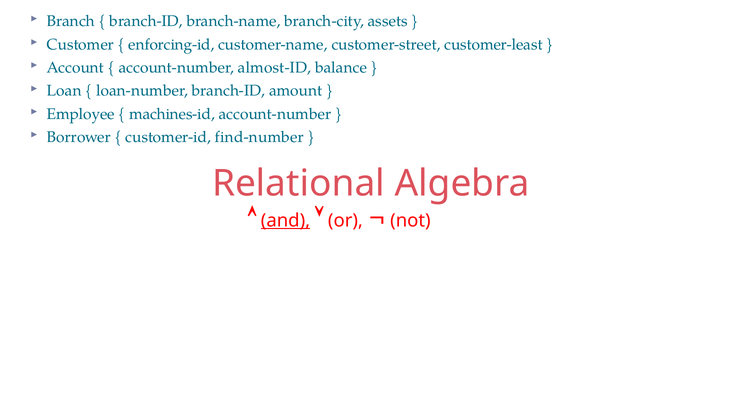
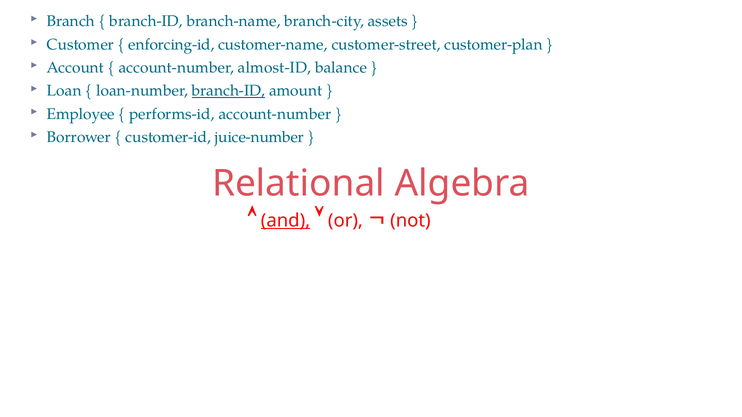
customer-least: customer-least -> customer-plan (493, 44)
branch-ID underline: none -> present (228, 91)
machines-id: machines-id -> performs-id (172, 114)
find-number: find-number -> juice-number (260, 137)
